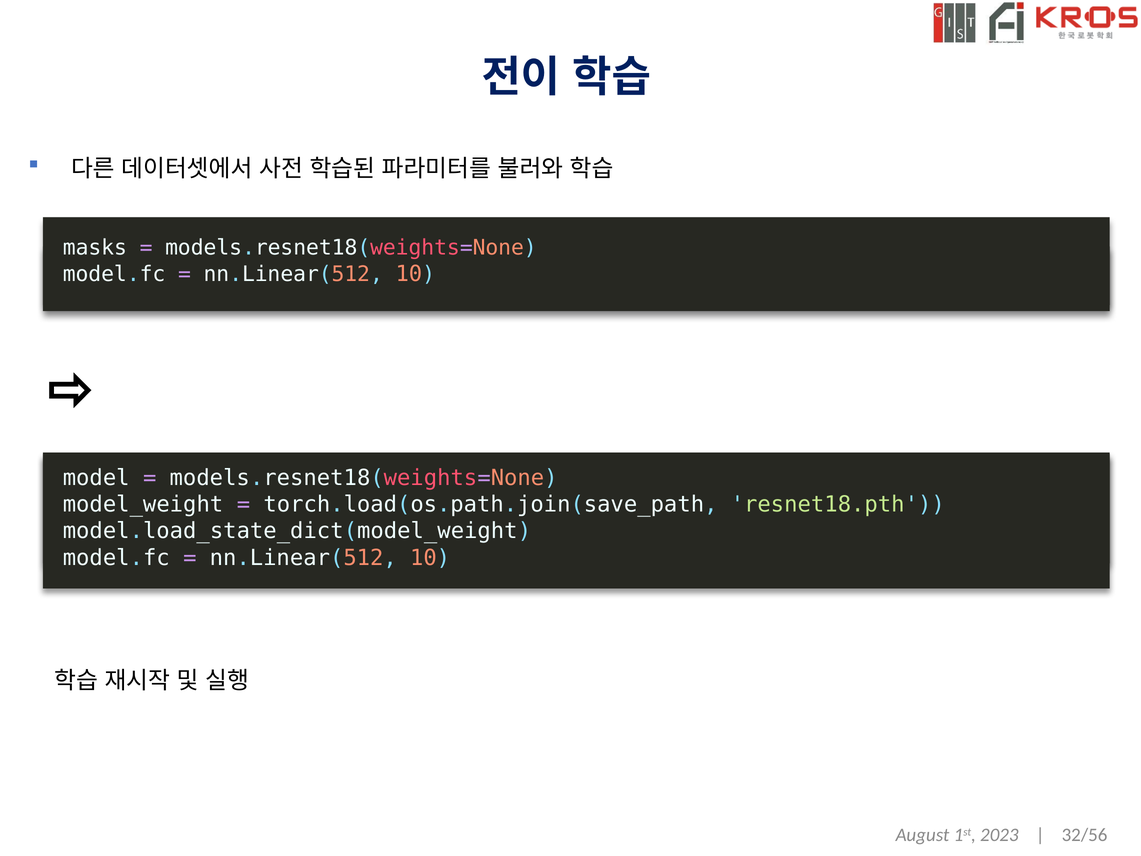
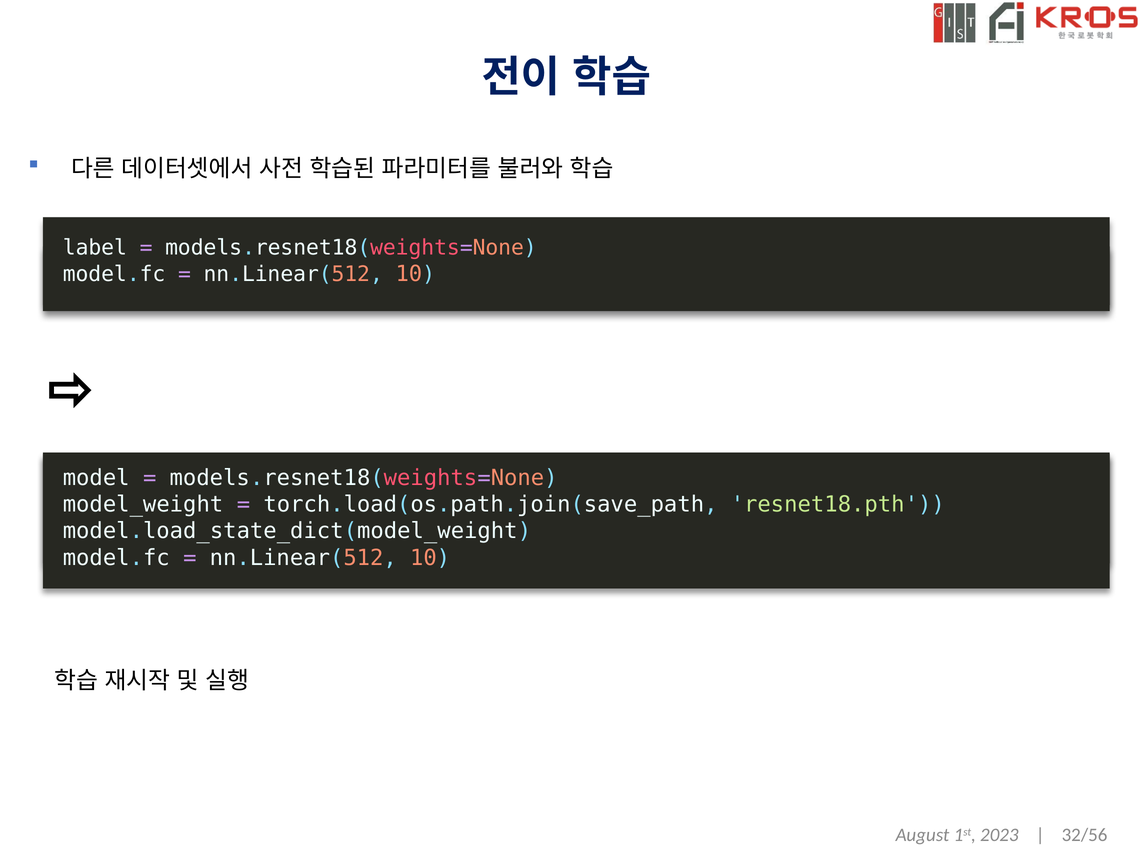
masks: masks -> label (95, 248)
